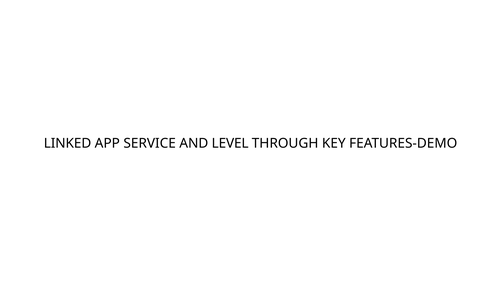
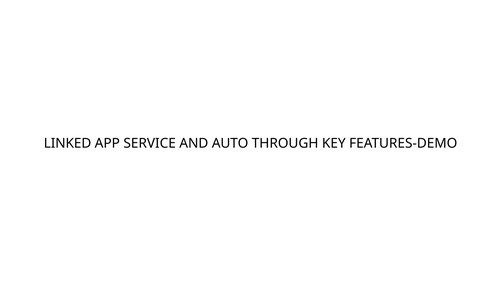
LEVEL: LEVEL -> AUTO (230, 143)
